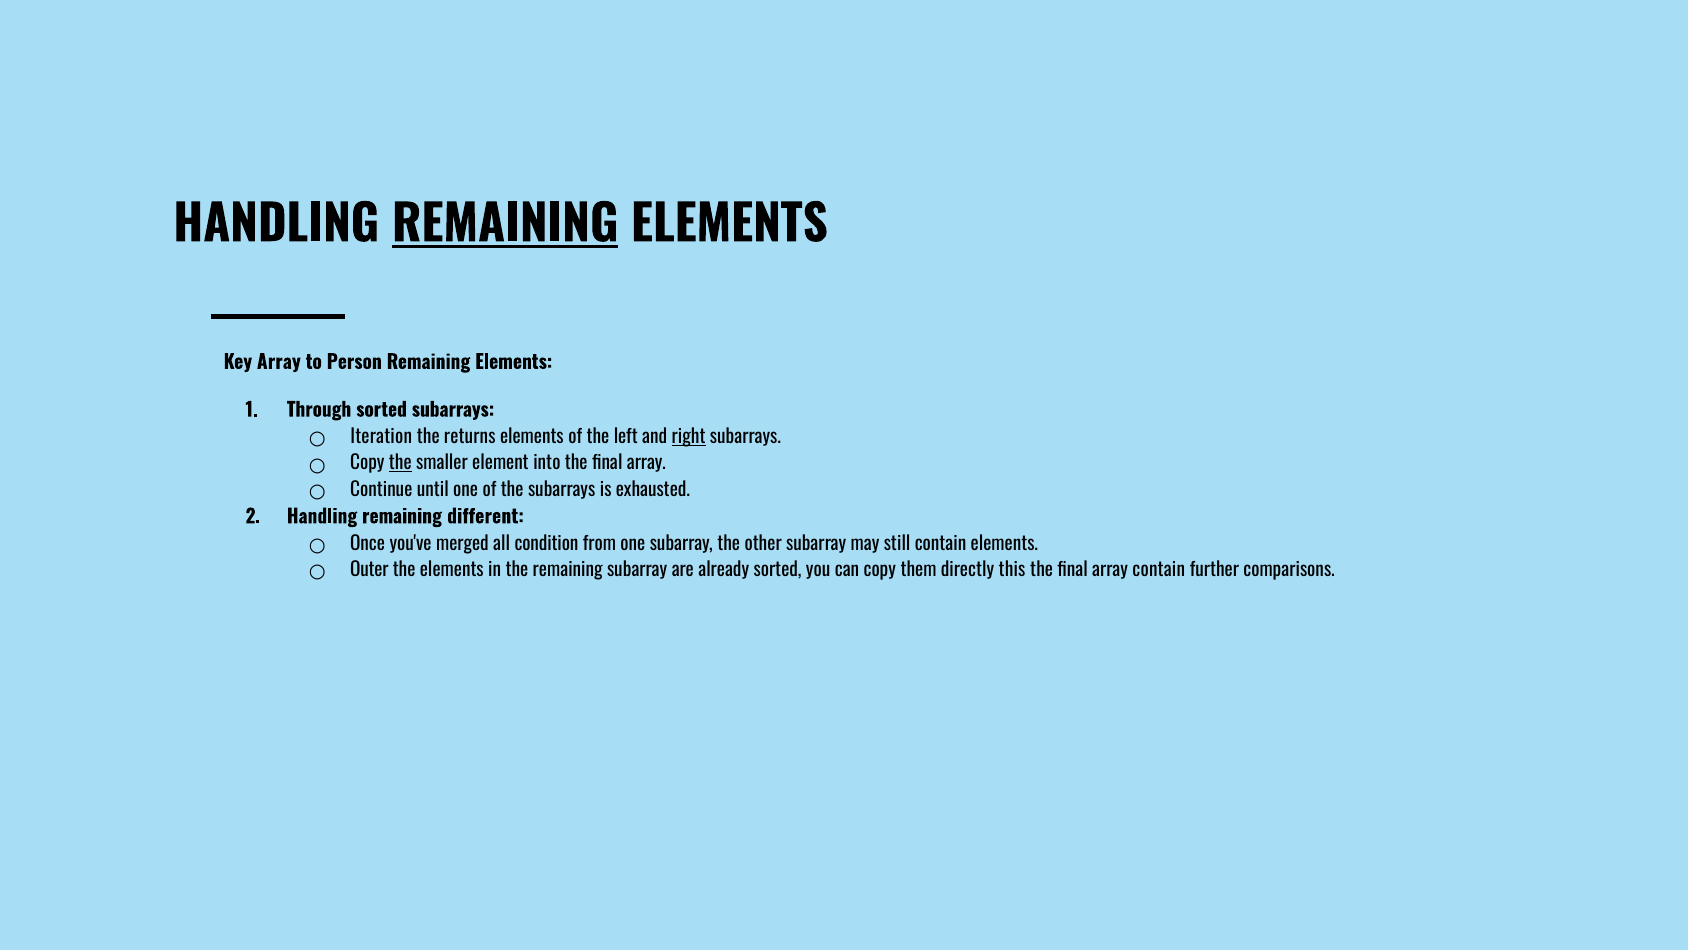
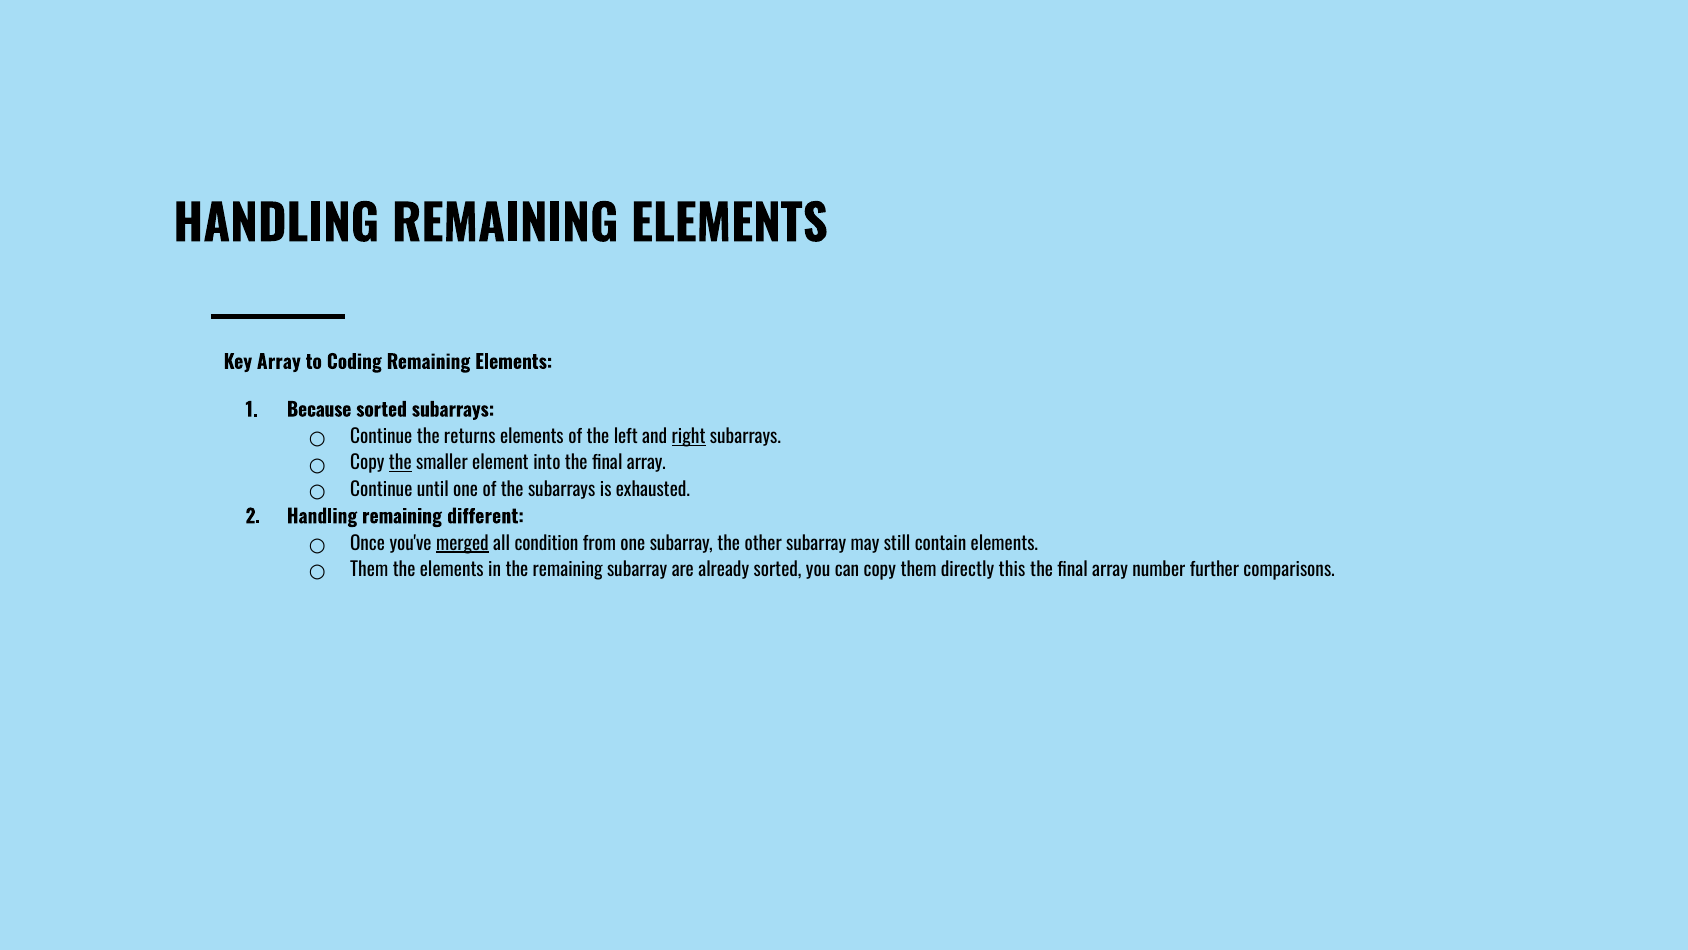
REMAINING underline: present -> none (505, 225)
Person: Person -> Coding (354, 362)
Through: Through -> Because (319, 410)
Iteration: Iteration -> Continue (381, 437)
merged underline: none -> present (462, 543)
Outer: Outer -> Them (369, 570)
array contain: contain -> number (1159, 570)
